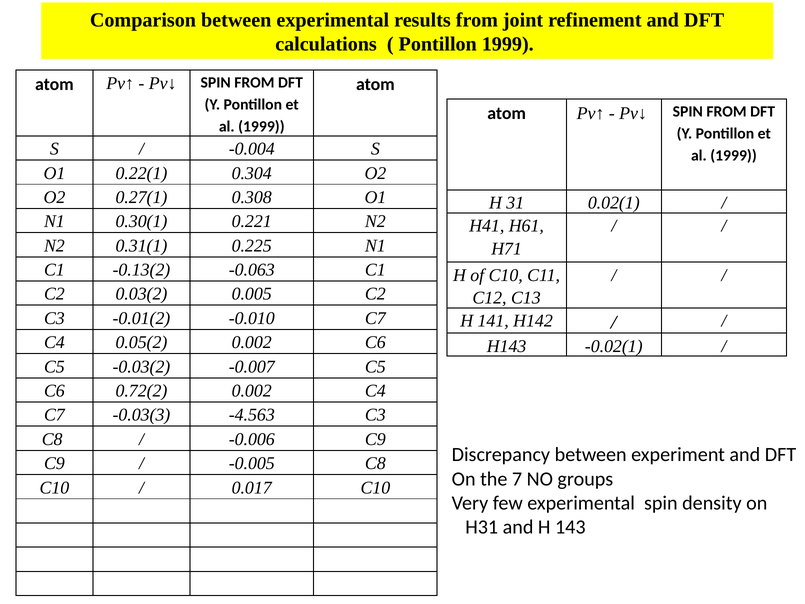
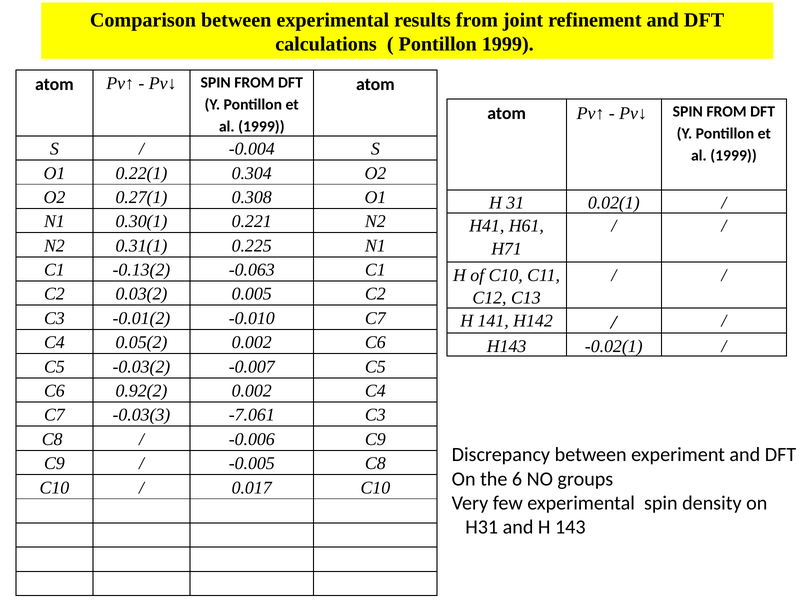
0.72(2: 0.72(2 -> 0.92(2 (141, 391)
-4.563: -4.563 -> -7.061 (252, 415)
7: 7 -> 6 (517, 479)
